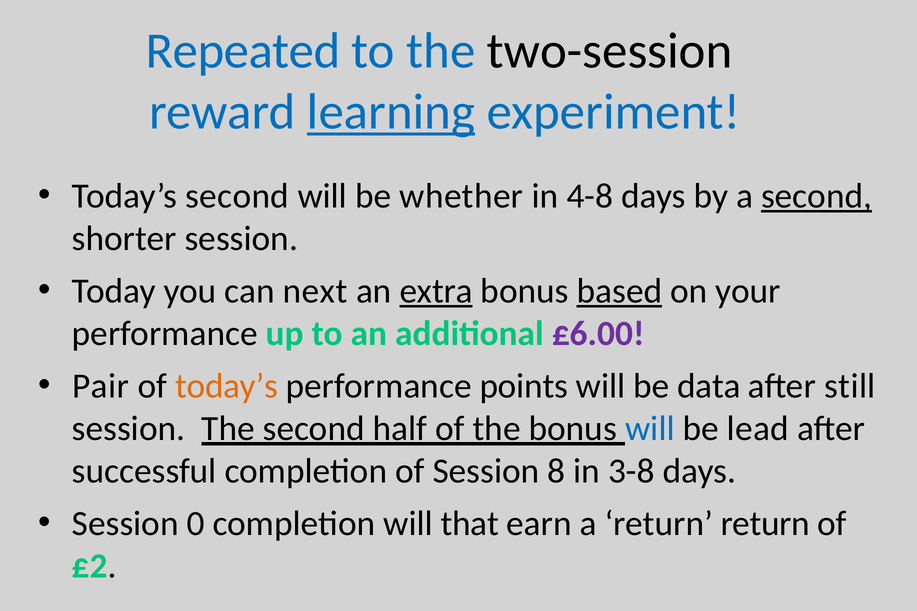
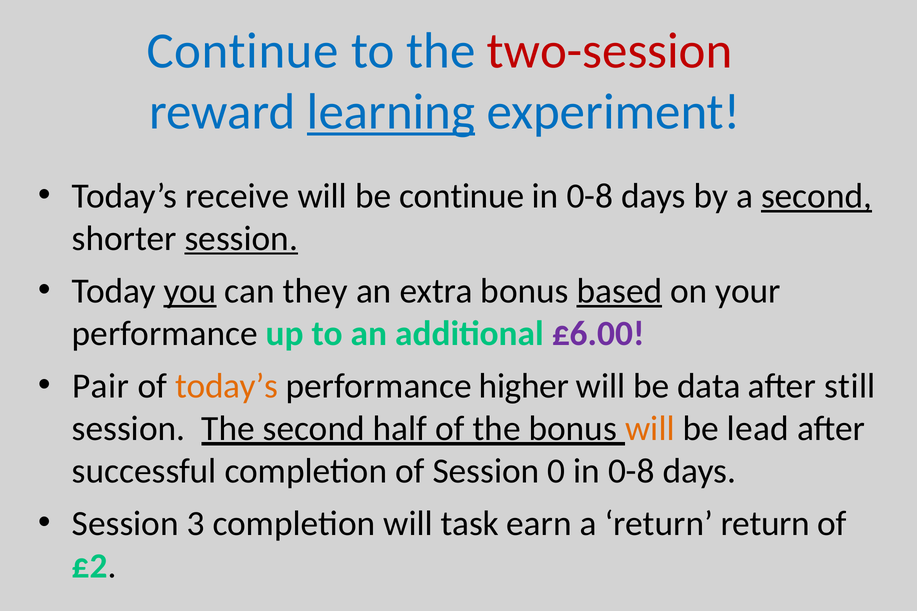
Repeated: Repeated -> Continue (243, 51)
two-session colour: black -> red (610, 51)
Today’s second: second -> receive (237, 196)
be whether: whether -> continue (462, 196)
4-8: 4-8 -> 0-8 (590, 196)
session underline: none -> present (241, 239)
you underline: none -> present (190, 291)
next: next -> they (315, 291)
extra underline: present -> none (436, 291)
points: points -> higher (524, 386)
will colour: blue -> orange (650, 429)
8: 8 -> 0 (556, 471)
3-8: 3-8 -> 0-8 (631, 471)
0: 0 -> 3 (196, 524)
that: that -> task (470, 524)
